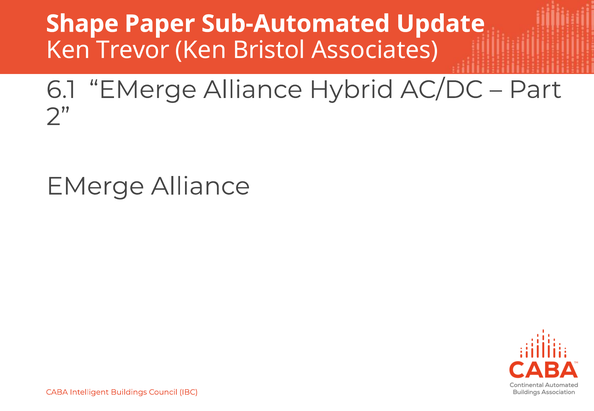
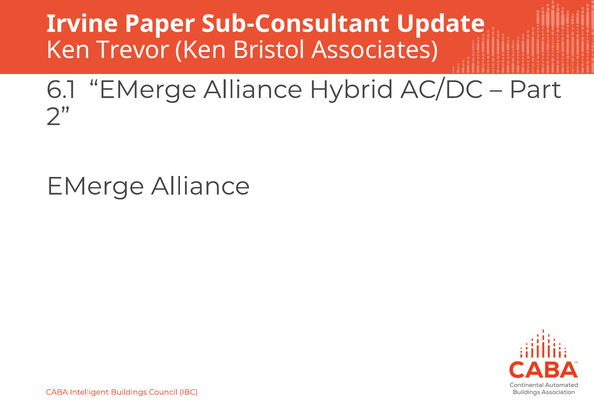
Shape: Shape -> Irvine (82, 24)
Sub-Automated: Sub-Automated -> Sub-Consultant (296, 24)
